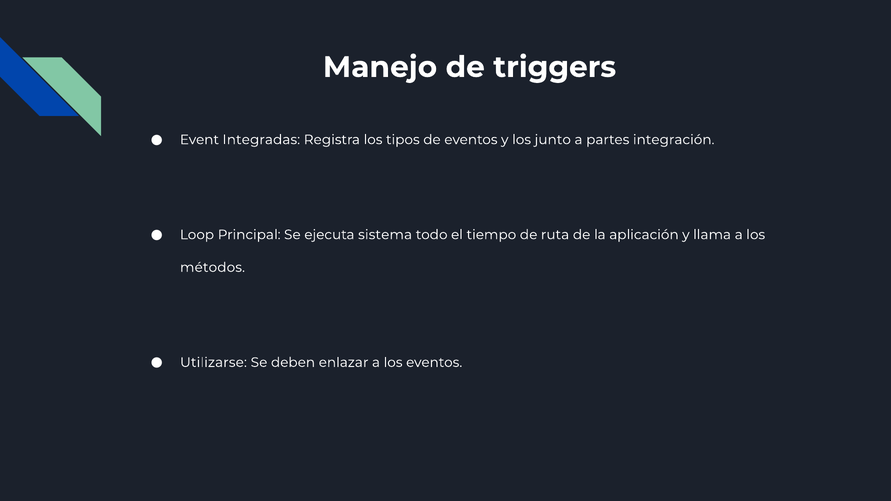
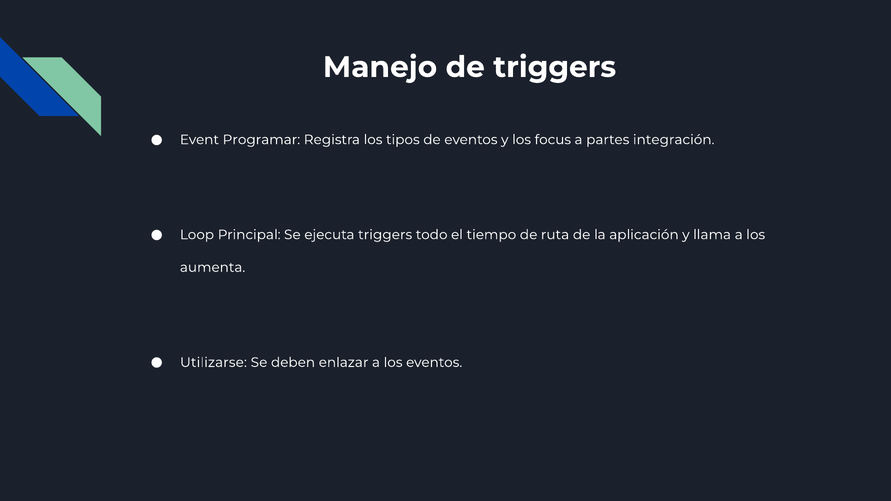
Integradas: Integradas -> Programar (261, 140)
junto: junto -> focus (553, 140)
ejecuta sistema: sistema -> triggers (385, 235)
métodos: métodos -> aumenta (213, 267)
